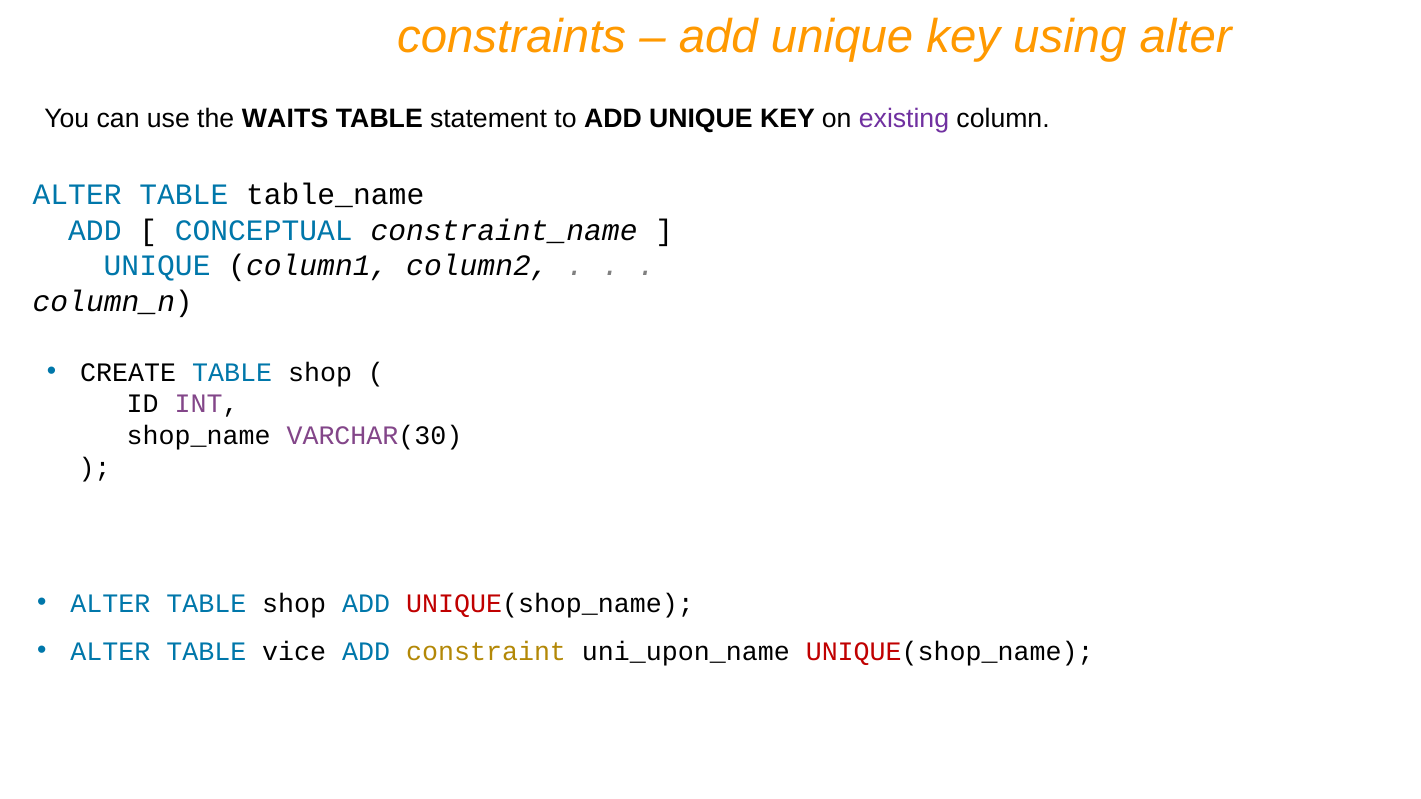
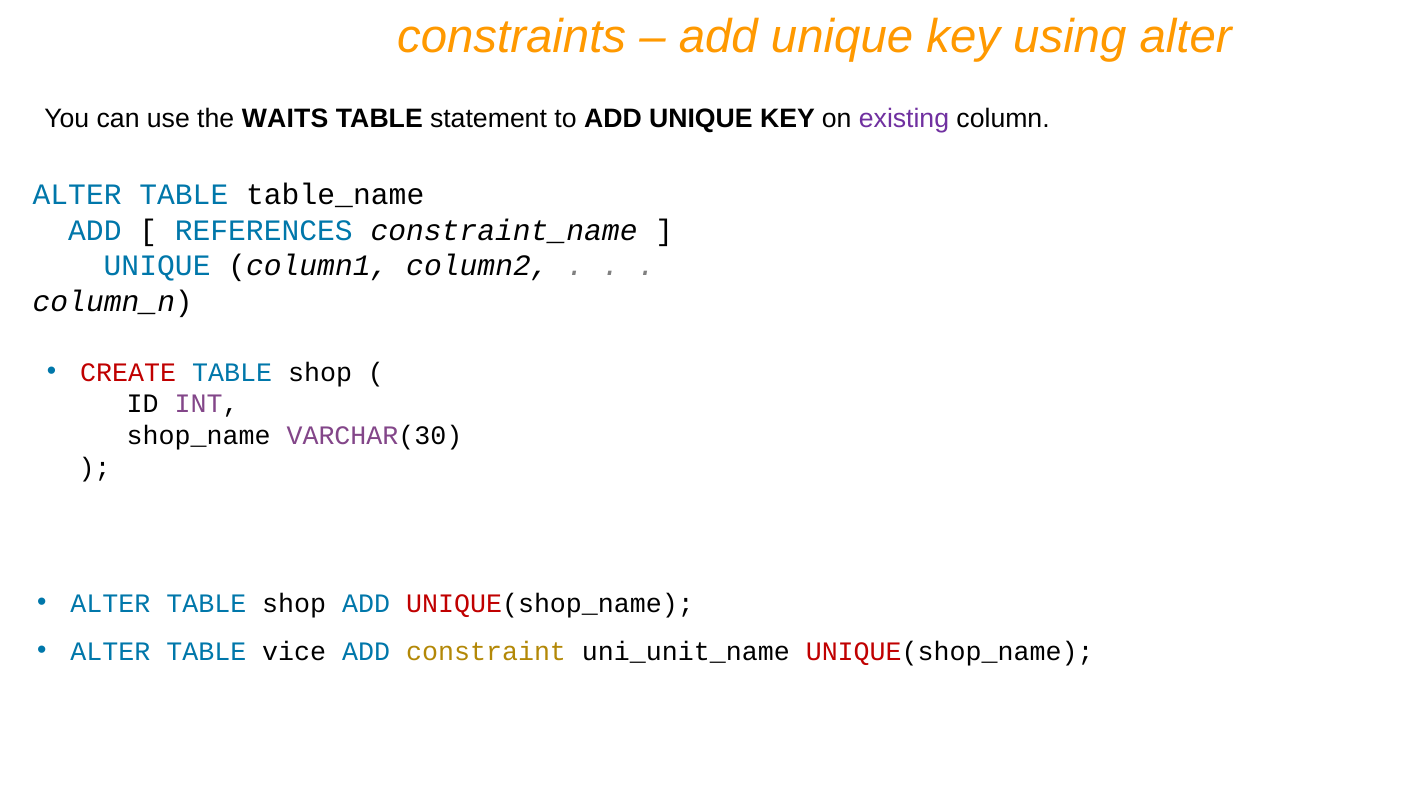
CONCEPTUAL: CONCEPTUAL -> REFERENCES (264, 231)
CREATE colour: black -> red (128, 372)
uni_upon_name: uni_upon_name -> uni_unit_name (686, 652)
